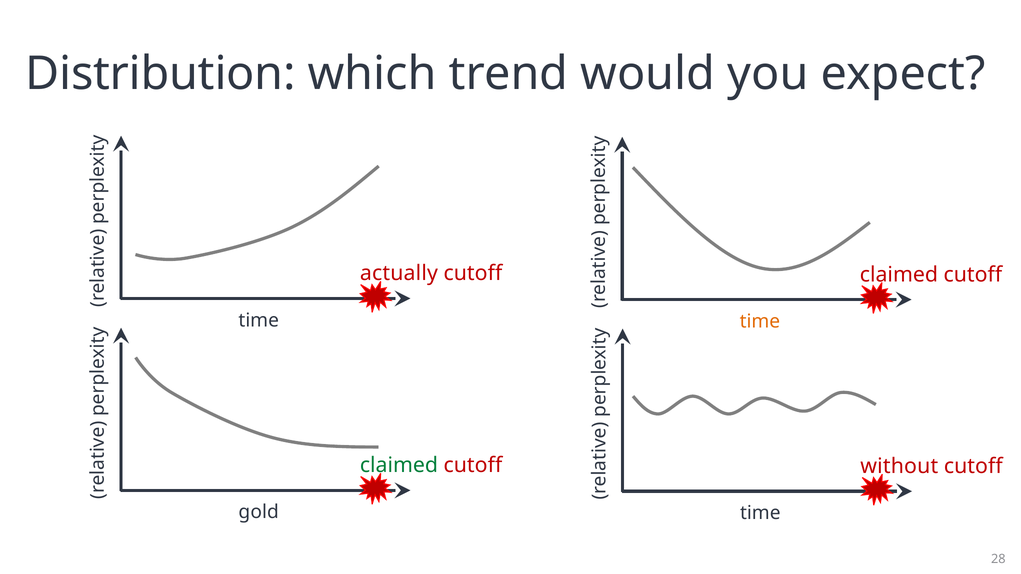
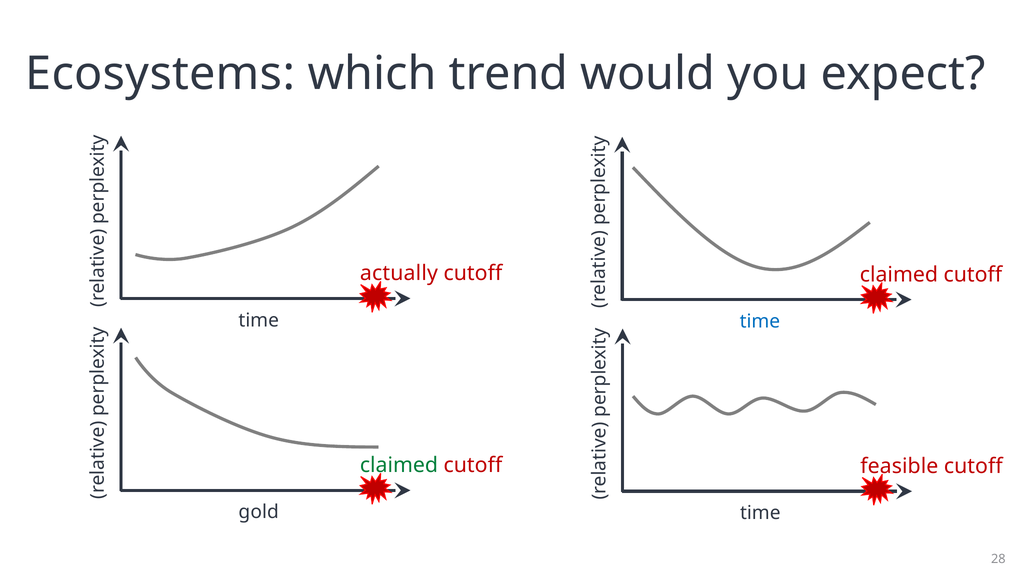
Distribution: Distribution -> Ecosystems (160, 74)
time colour: orange -> blue (760, 322)
without: without -> feasible (899, 467)
